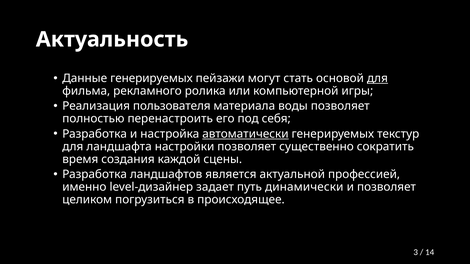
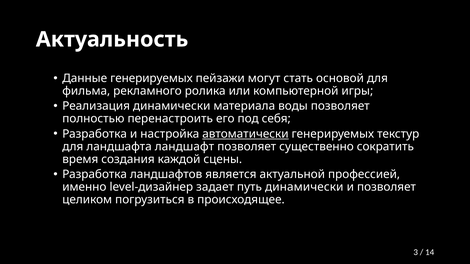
для underline: present -> none (377, 78)
Реализация пользователя: пользователя -> динамически (172, 106)
настройки: настройки -> ландшафт (184, 147)
